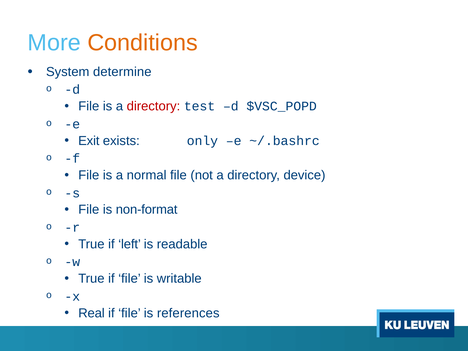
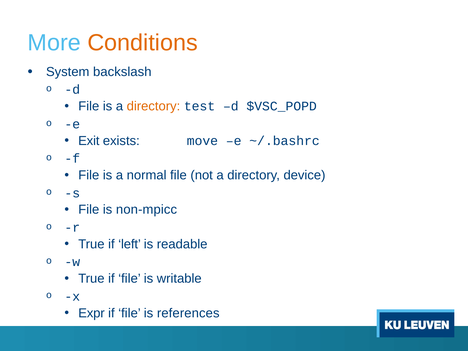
determine: determine -> backslash (122, 72)
directory colour: red -> orange (153, 106)
only: only -> move (202, 141)
non-format: non-format -> non-mpicc (147, 210)
Real: Real -> Expr (91, 313)
